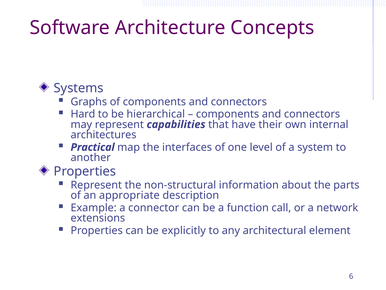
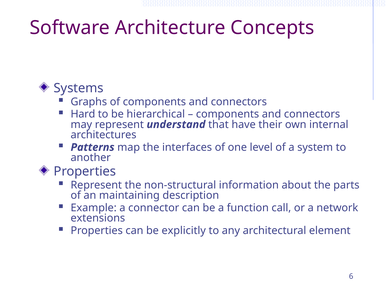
capabilities: capabilities -> understand (176, 124)
Practical: Practical -> Patterns (93, 147)
appropriate: appropriate -> maintaining (129, 195)
